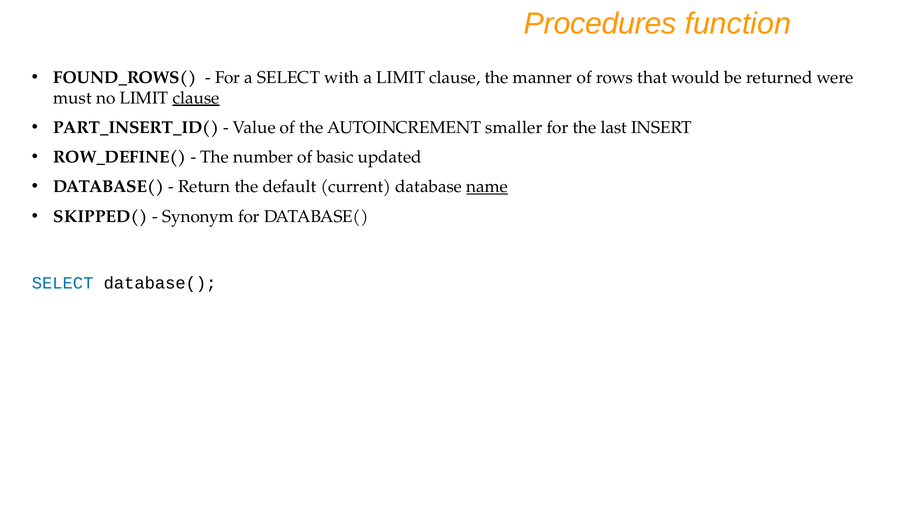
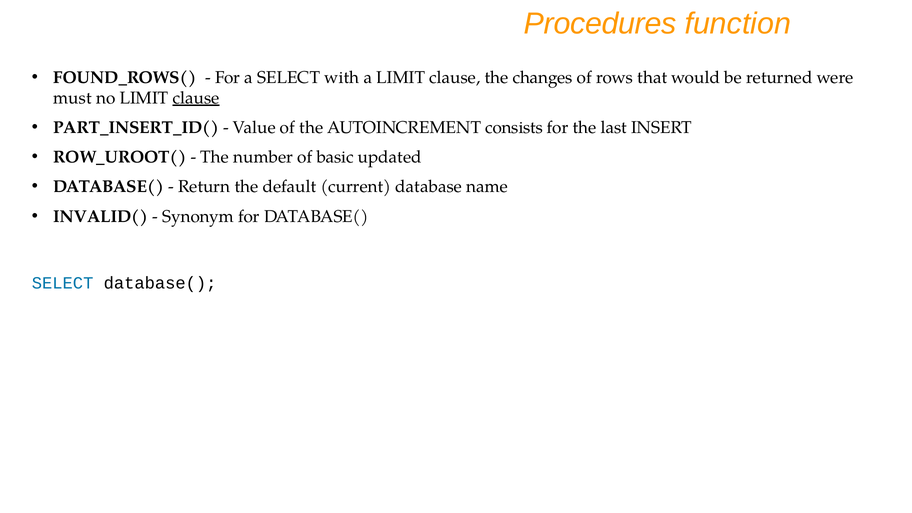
manner: manner -> changes (543, 77)
smaller: smaller -> consists (514, 128)
ROW_DEFINE(: ROW_DEFINE( -> ROW_UROOT( (120, 157)
name underline: present -> none (487, 187)
SKIPPED(: SKIPPED( -> INVALID( (101, 216)
